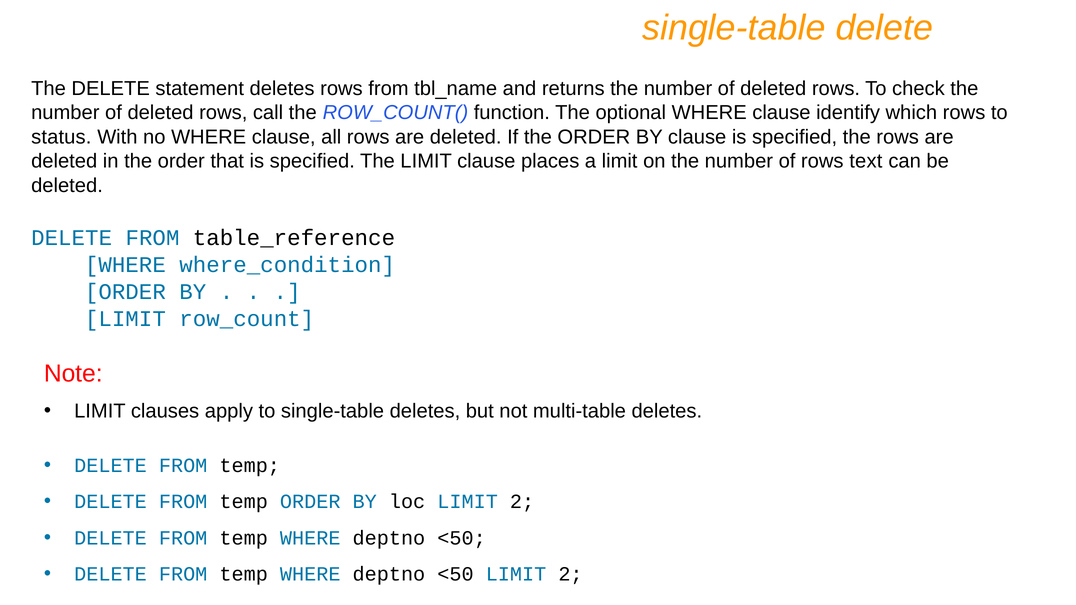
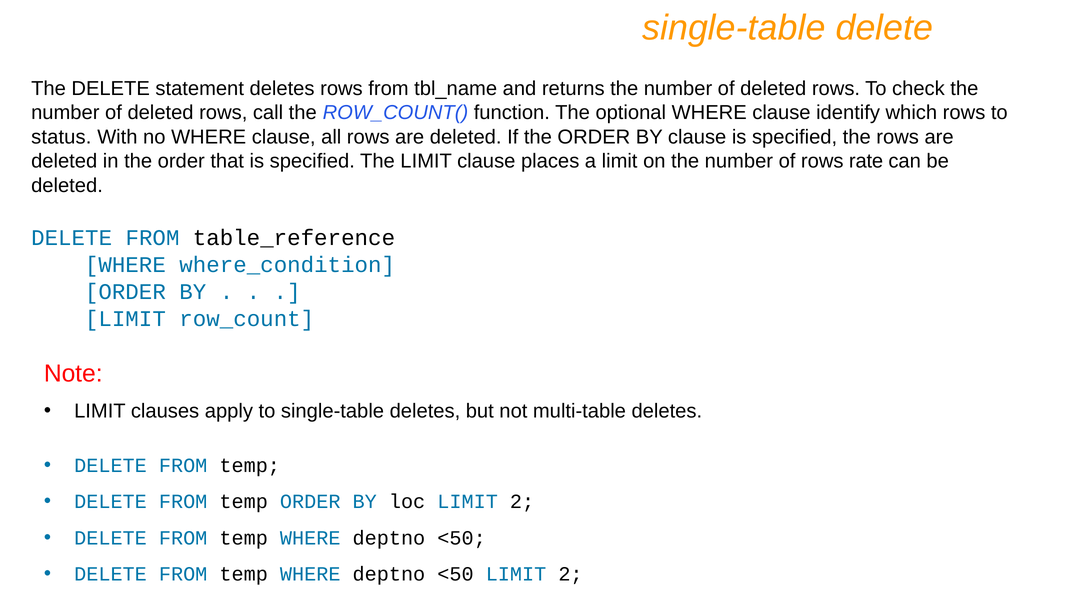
text: text -> rate (866, 161)
